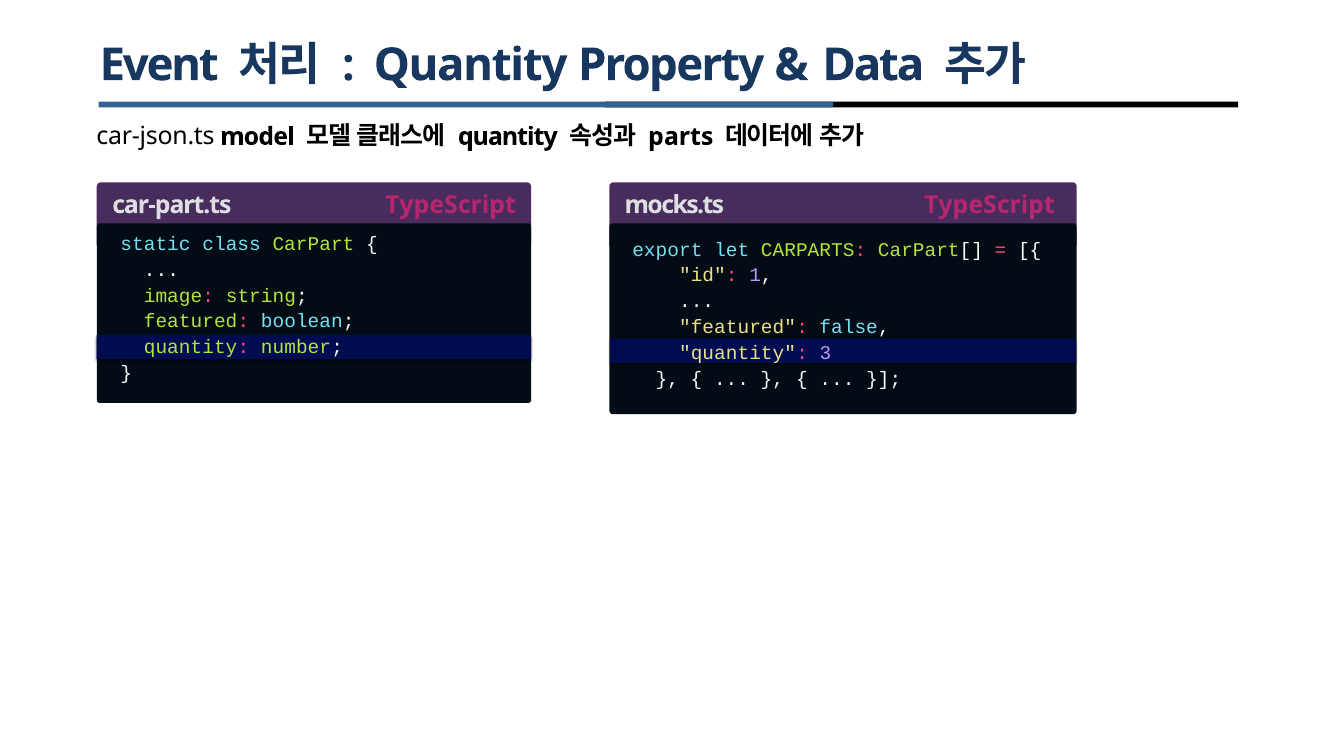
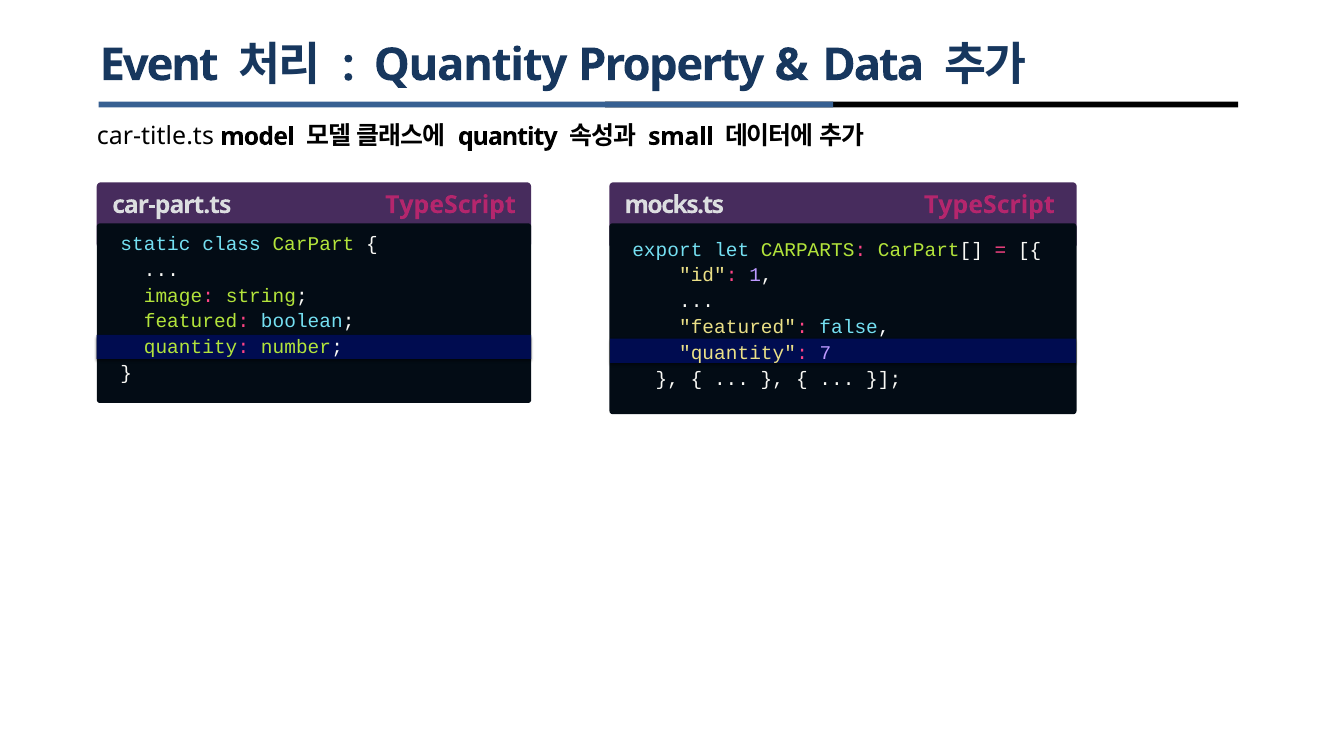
car-json.ts: car-json.ts -> car-title.ts (155, 137)
parts: parts -> small (681, 137)
3: 3 -> 7 (826, 353)
